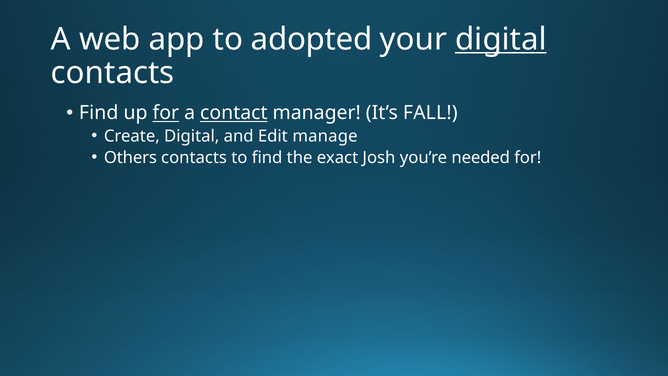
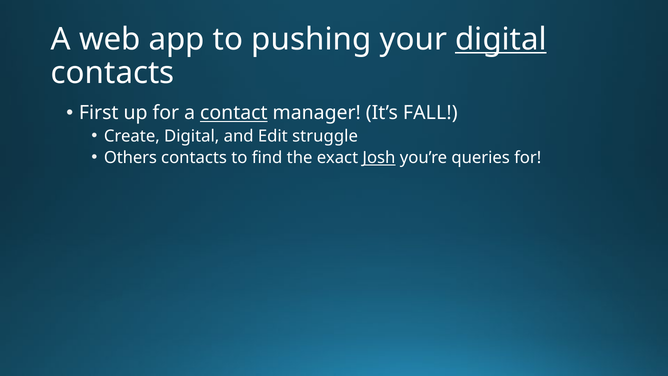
adopted: adopted -> pushing (311, 39)
Find: Find -> First (99, 113)
for underline: present -> none (166, 113)
manage: manage -> struggle (325, 136)
Josh underline: none -> present (379, 157)
needed: needed -> queries (481, 157)
